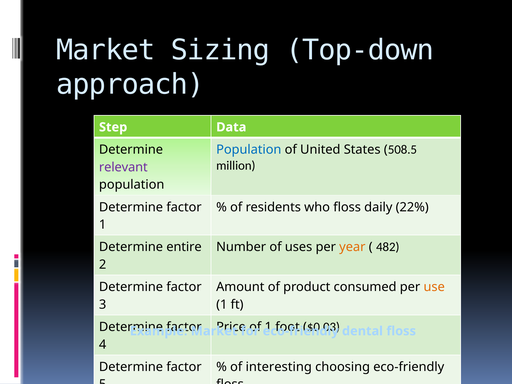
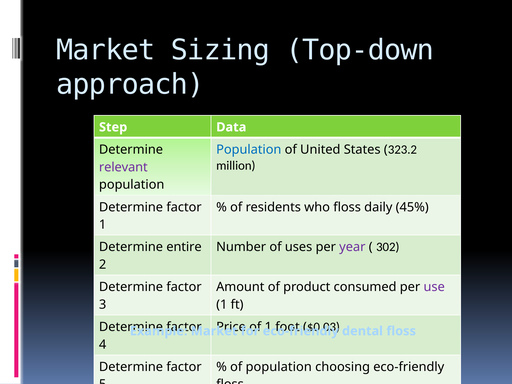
508.5: 508.5 -> 323.2 (402, 150)
22%: 22% -> 45% (412, 207)
year colour: orange -> purple (352, 247)
482: 482 -> 302 (388, 247)
use colour: orange -> purple (434, 287)
of interesting: interesting -> population (279, 367)
